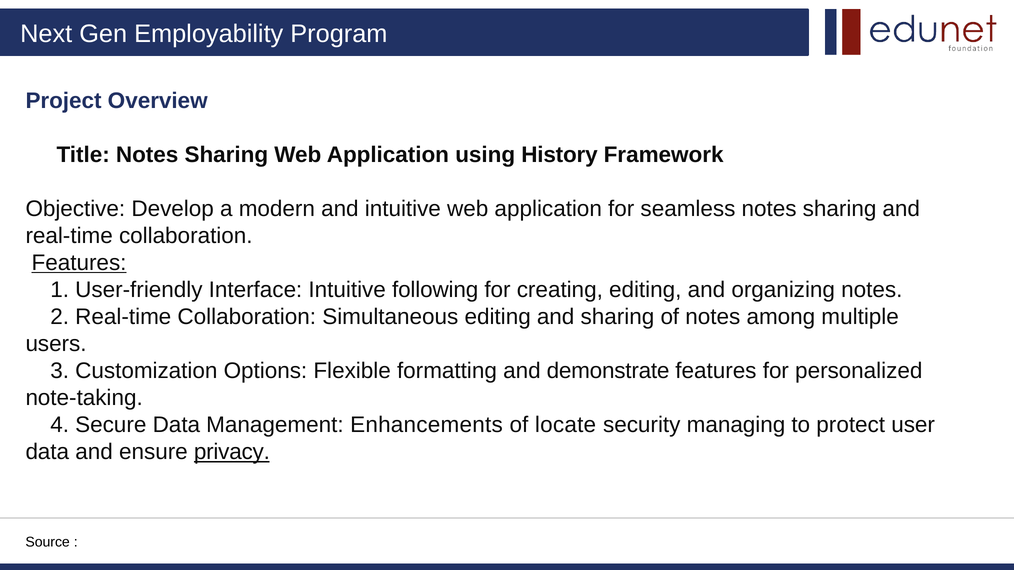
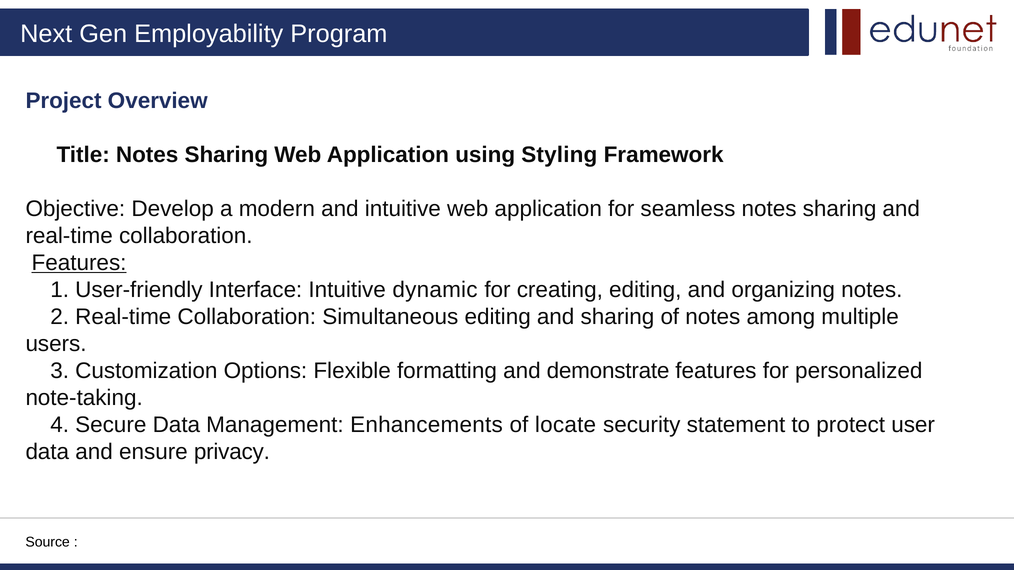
History: History -> Styling (559, 155)
following: following -> dynamic (435, 290)
managing: managing -> statement (736, 425)
privacy underline: present -> none (232, 452)
